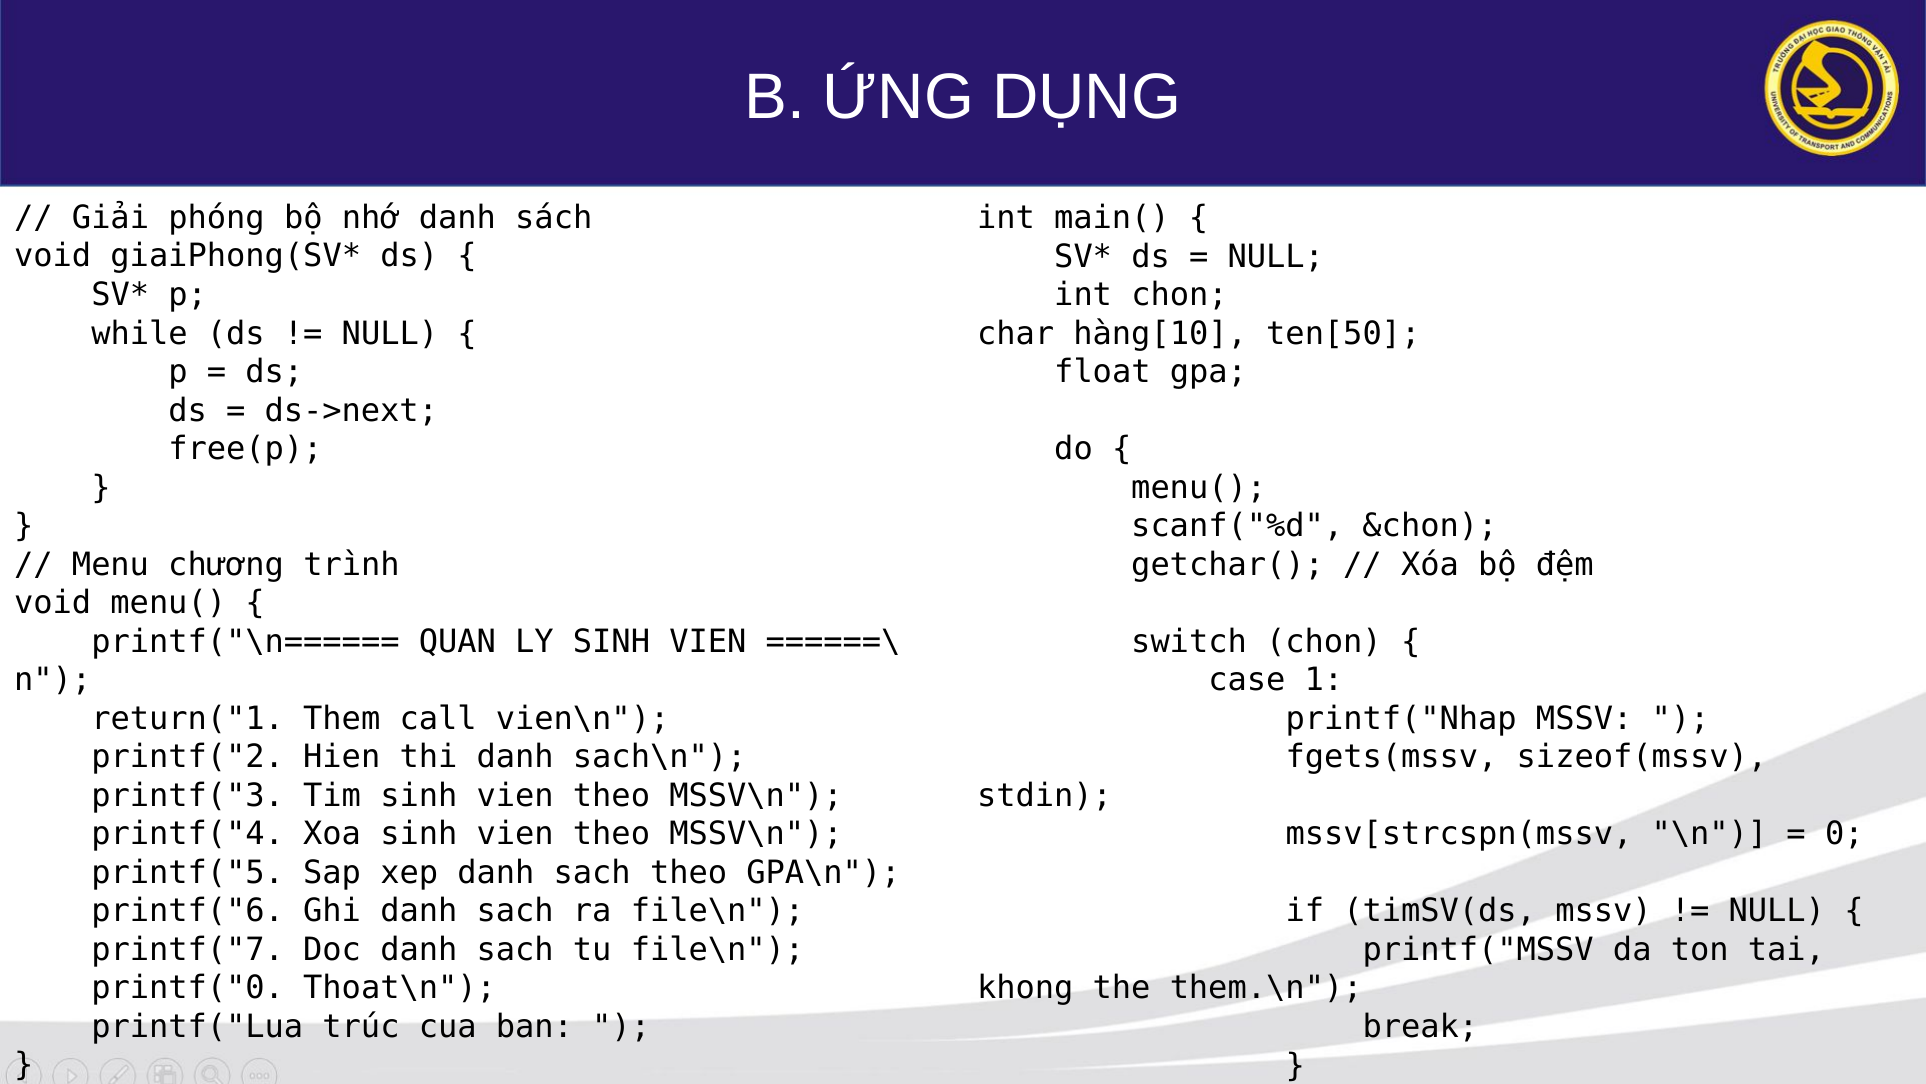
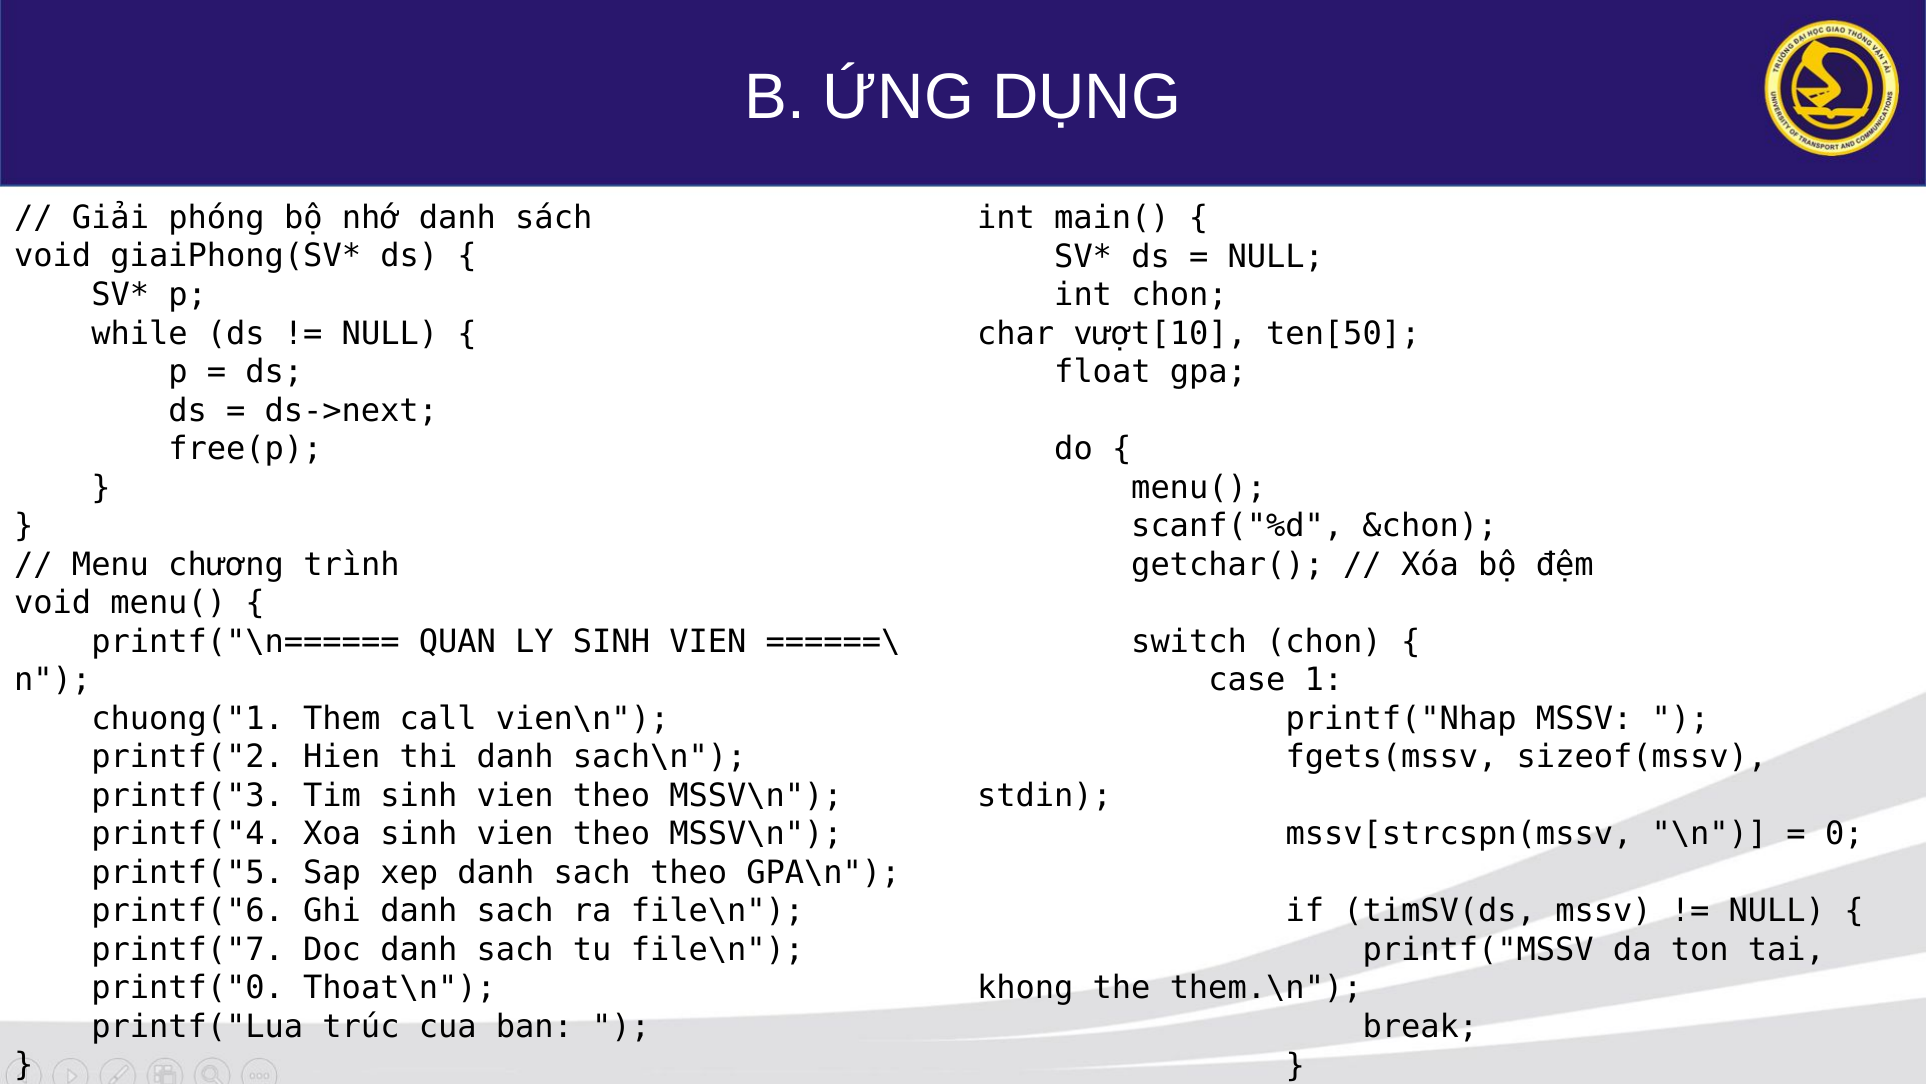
hàng[10: hàng[10 -> vượt[10 (1160, 333)
return("1: return("1 -> chuong("1 (188, 718)
